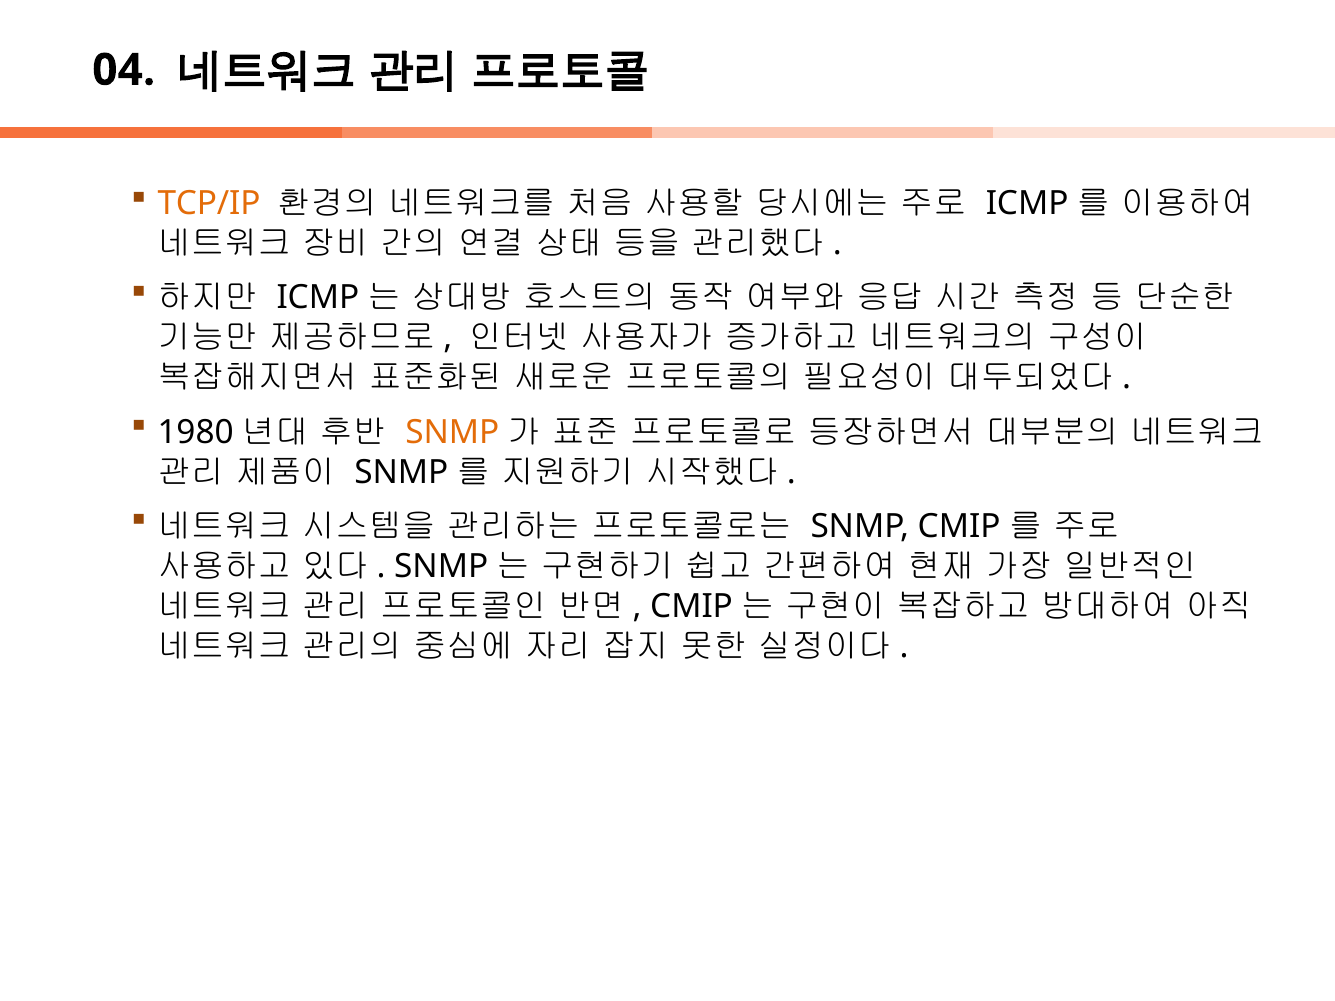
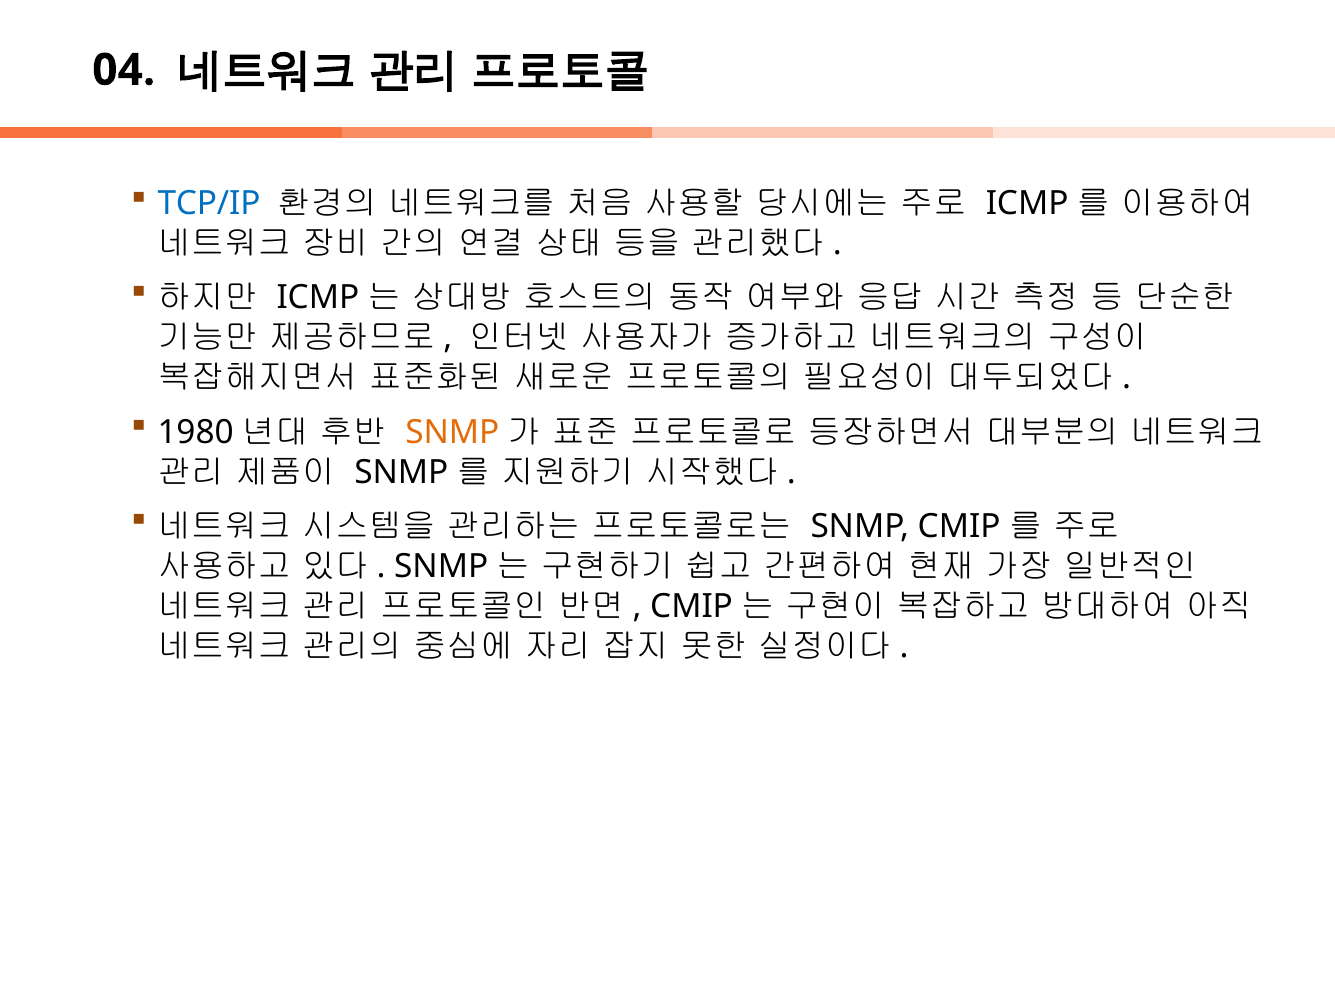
TCP/IP colour: orange -> blue (209, 204)
